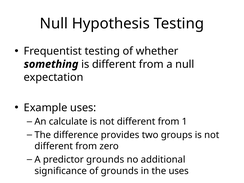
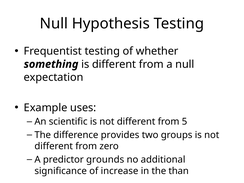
calculate: calculate -> scientific (68, 122)
1: 1 -> 5 (184, 122)
of grounds: grounds -> increase (120, 171)
the uses: uses -> than (179, 171)
